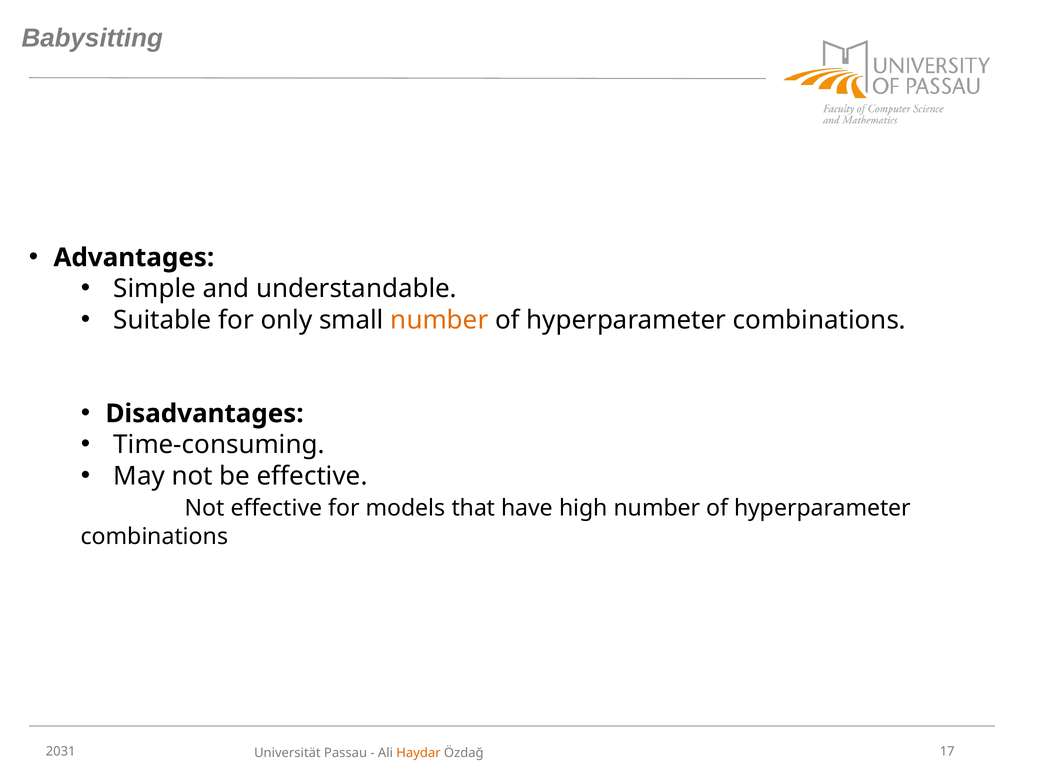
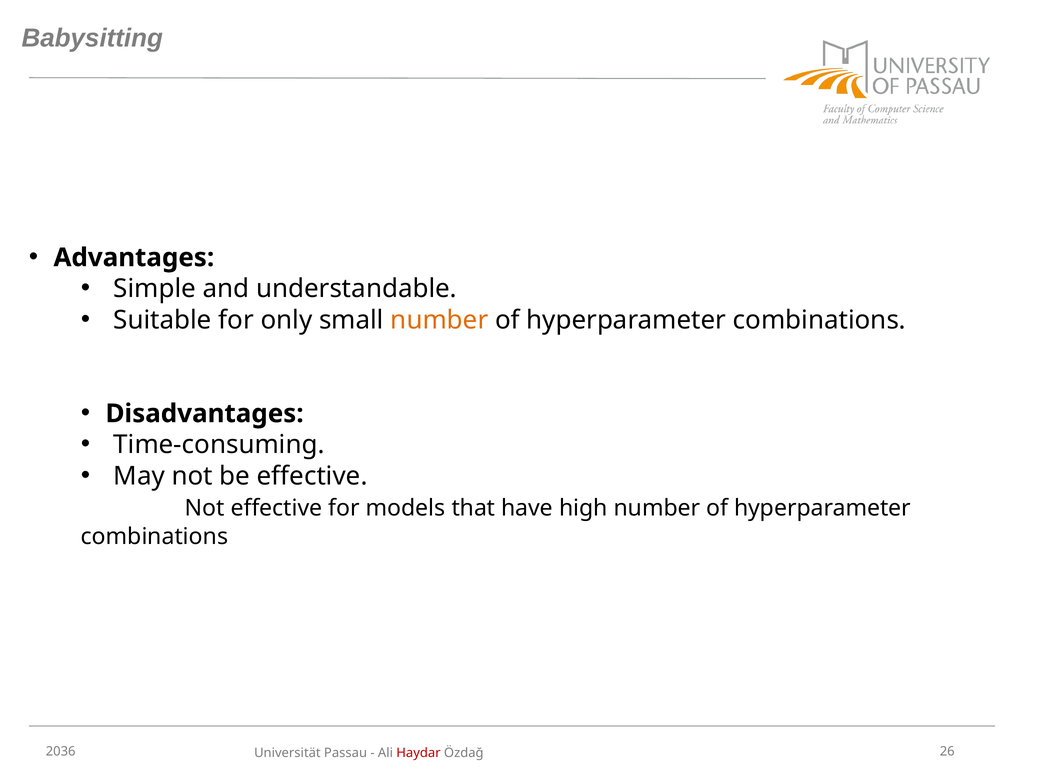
2031: 2031 -> 2036 (61, 752)
Haydar colour: orange -> red (419, 753)
17: 17 -> 26 (947, 752)
